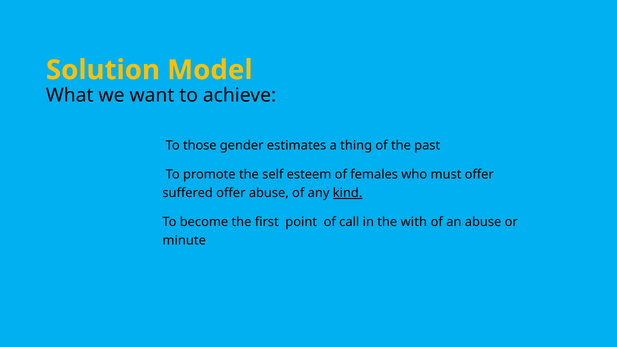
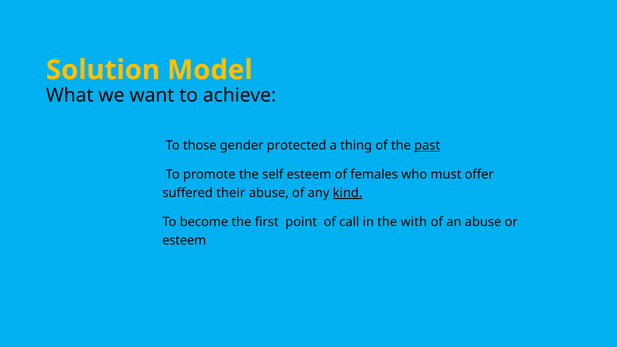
estimates: estimates -> protected (297, 146)
past underline: none -> present (427, 146)
suffered offer: offer -> their (231, 193)
minute: minute -> esteem (184, 240)
